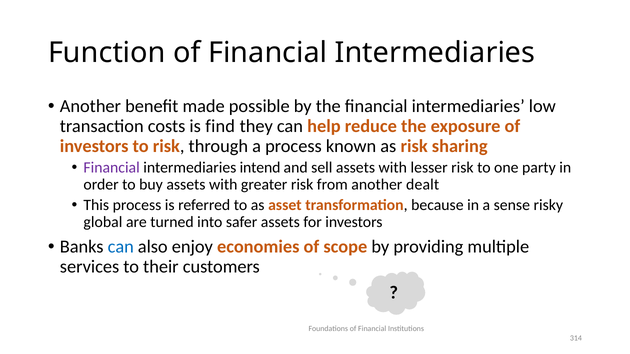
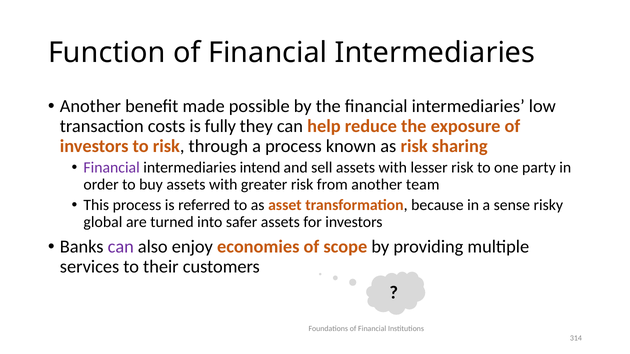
find: find -> fully (220, 126)
dealt: dealt -> team (423, 185)
can colour: blue -> purple (121, 247)
